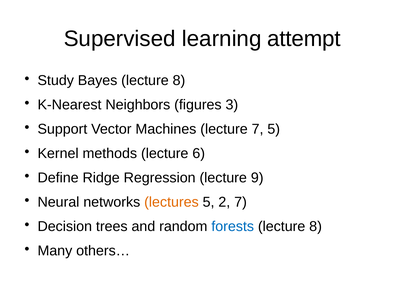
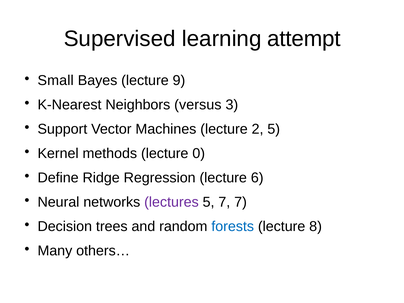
Study: Study -> Small (56, 80)
Bayes lecture 8: 8 -> 9 (179, 80)
figures: figures -> versus (198, 105)
lecture 7: 7 -> 2 (258, 129)
6: 6 -> 0 (199, 153)
9: 9 -> 6 (257, 178)
lectures colour: orange -> purple (171, 202)
5 2: 2 -> 7 (224, 202)
